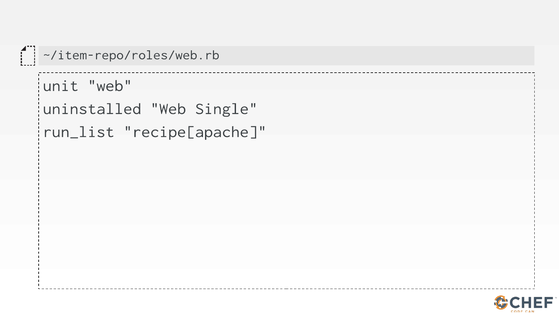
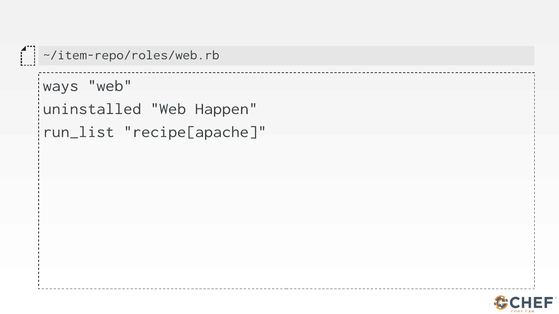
unit: unit -> ways (61, 86)
Single: Single -> Happen (226, 109)
